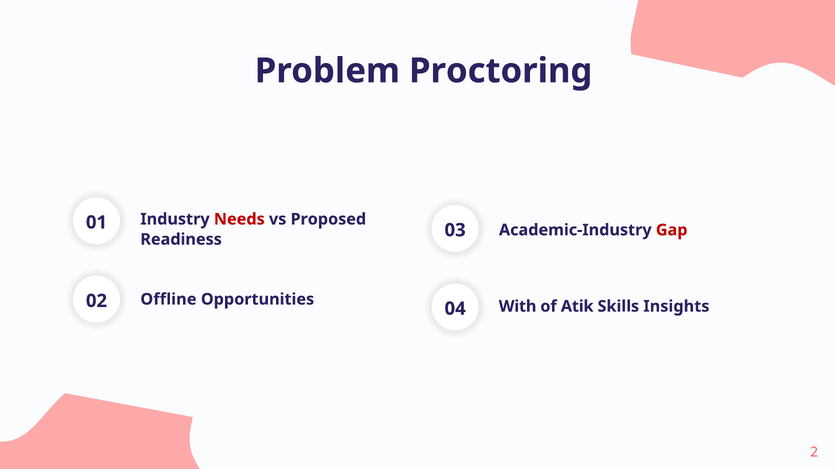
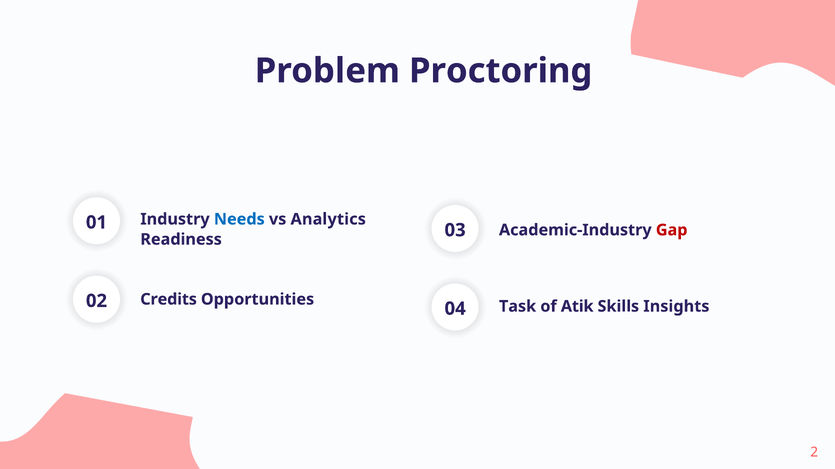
Needs colour: red -> blue (239, 220)
Proposed: Proposed -> Analytics (328, 220)
Offline: Offline -> Credits (169, 300)
With: With -> Task (518, 307)
